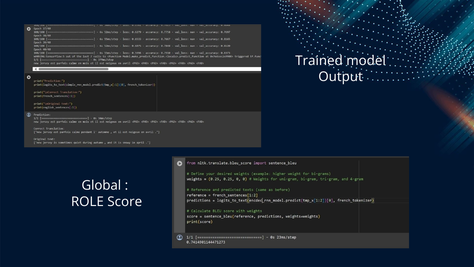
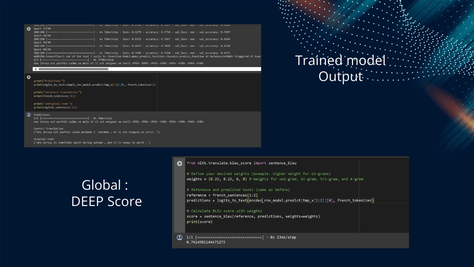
ROLE: ROLE -> DEEP (87, 201)
